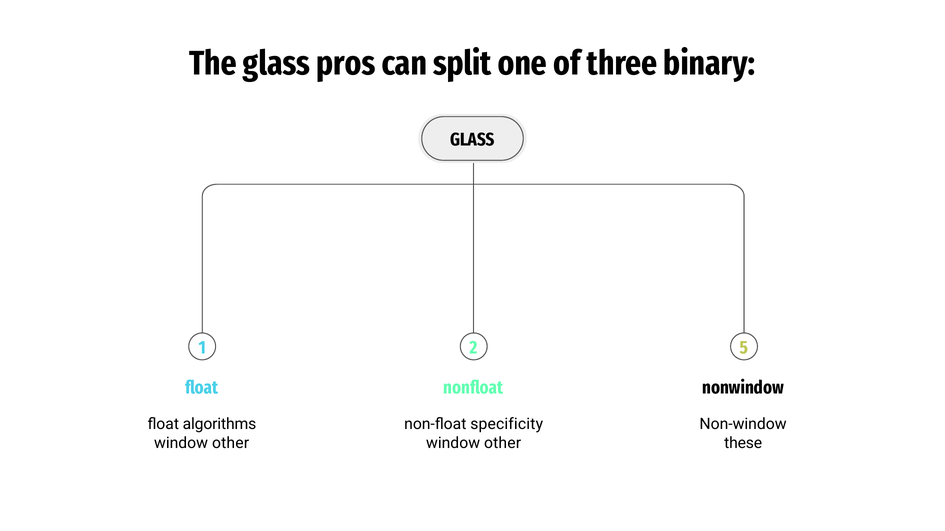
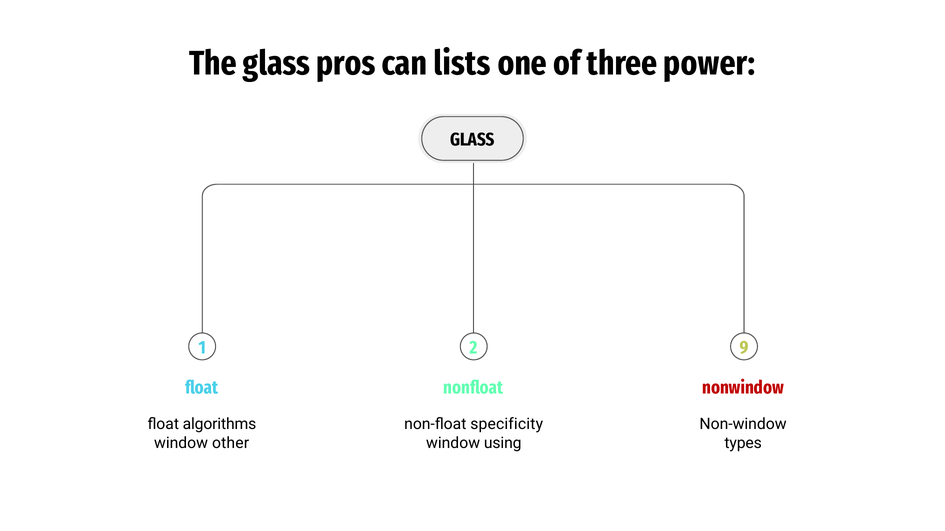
split: split -> lists (462, 64)
binary: binary -> power (709, 64)
5: 5 -> 9 (744, 348)
nonwindow colour: black -> red (743, 388)
other: other -> using (503, 443)
these: these -> types (743, 443)
